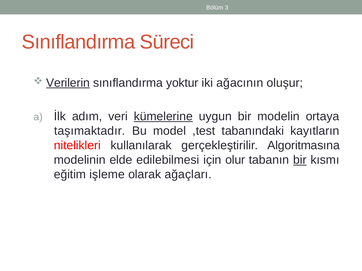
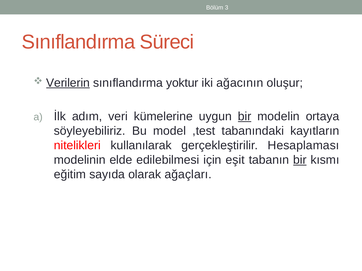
kümelerine underline: present -> none (163, 117)
bir underline: none -> present (245, 117)
taşımaktadır: taşımaktadır -> söyleyebiliriz (90, 131)
Algoritmasına: Algoritmasına -> Hesaplaması (303, 146)
olur: olur -> eşit (235, 160)
işleme: işleme -> sayıda (107, 175)
